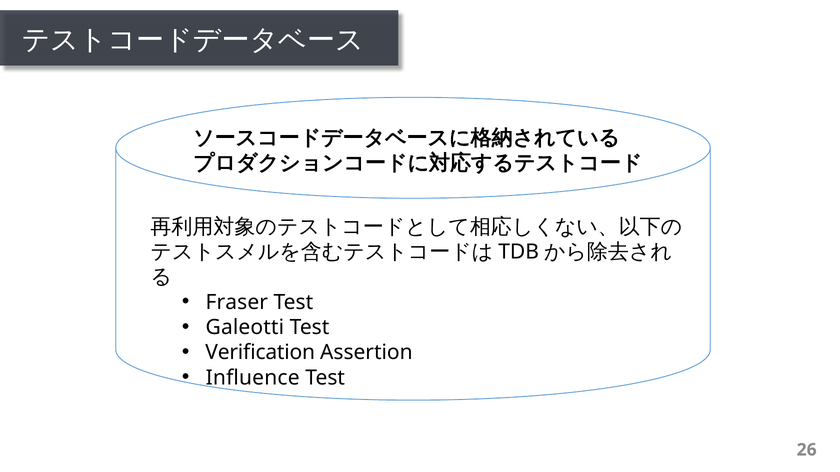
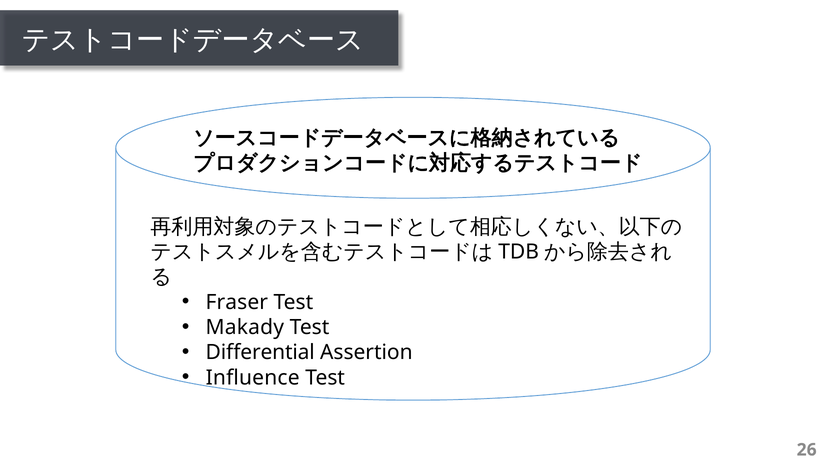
Galeotti: Galeotti -> Makady (245, 328)
Veriﬁcation: Veriﬁcation -> Diﬀerential (260, 353)
